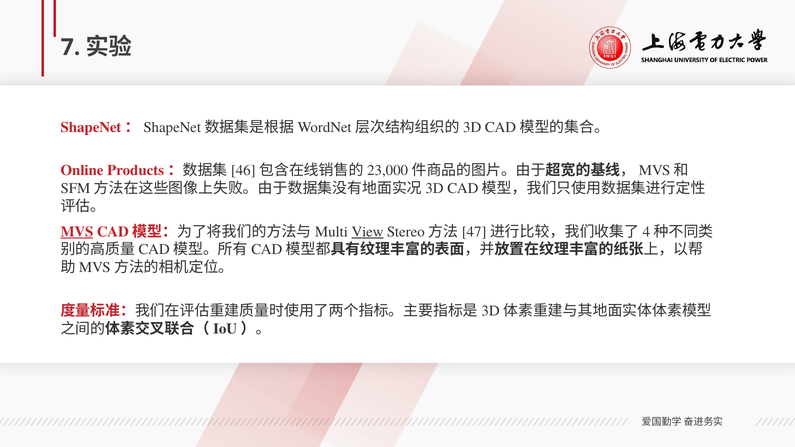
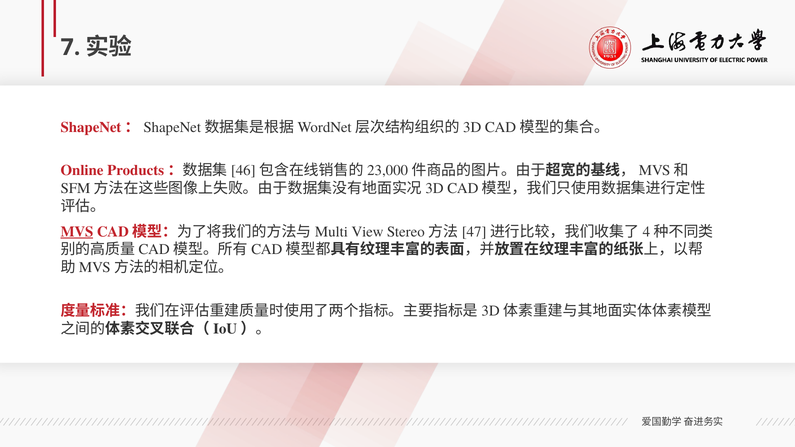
View underline: present -> none (368, 232)
